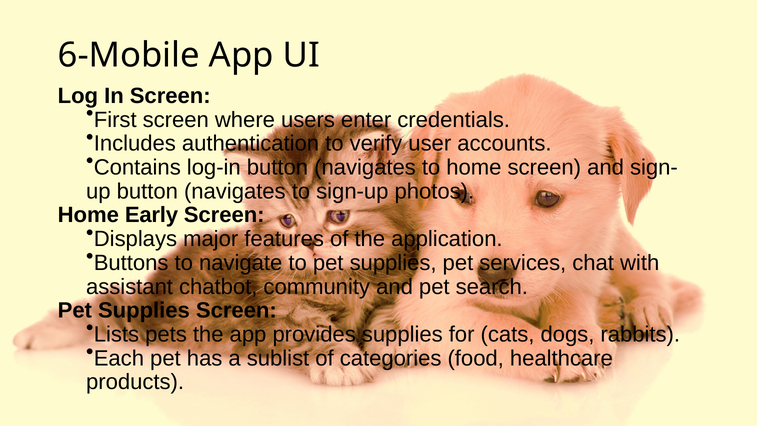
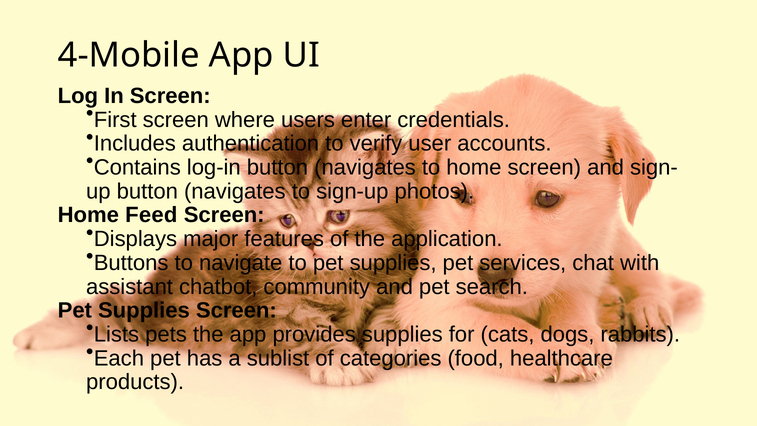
6-Mobile: 6-Mobile -> 4-Mobile (129, 55)
Early: Early -> Feed (151, 215)
